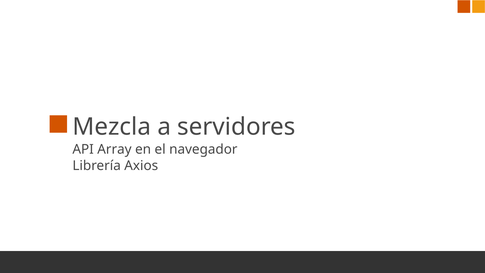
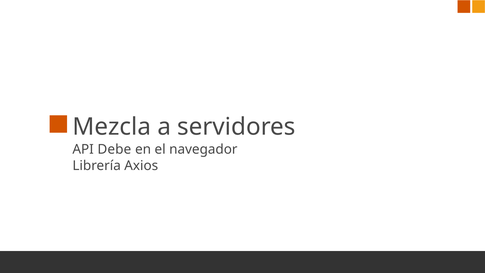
Array: Array -> Debe (114, 149)
